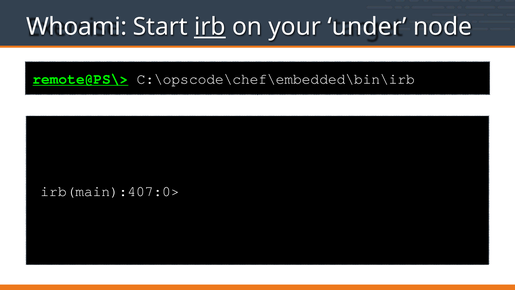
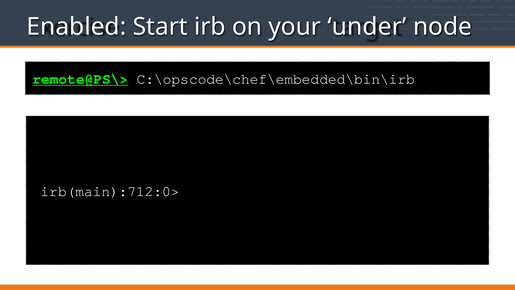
Whoami: Whoami -> Enabled (76, 27)
irb underline: present -> none (210, 27)
irb(main):407:0>: irb(main):407:0> -> irb(main):712:0> (110, 191)
